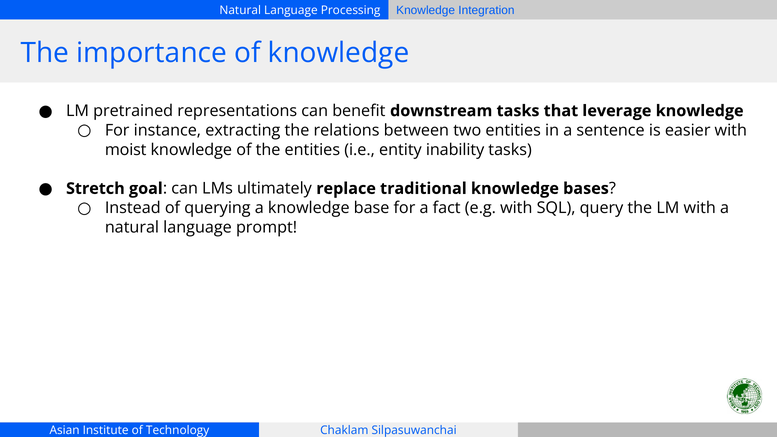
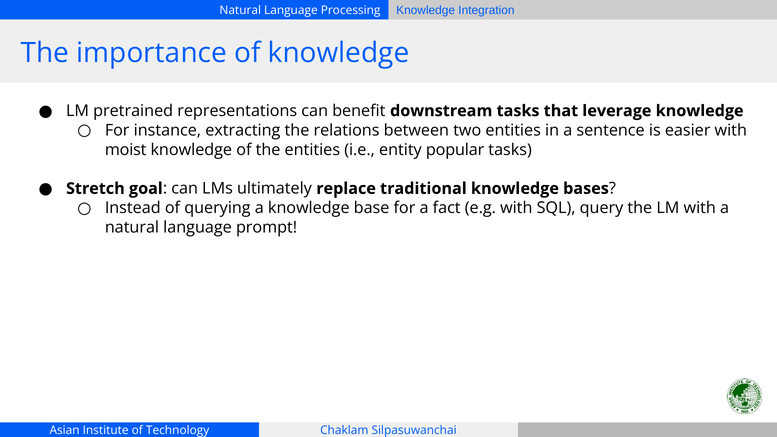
inability: inability -> popular (455, 150)
